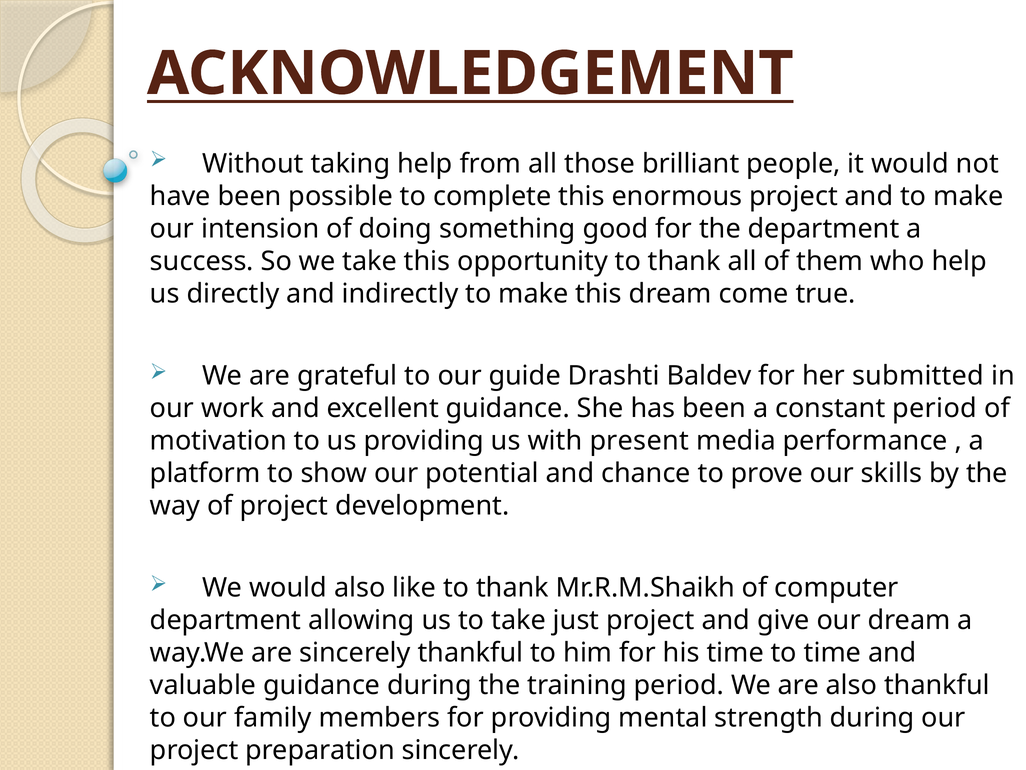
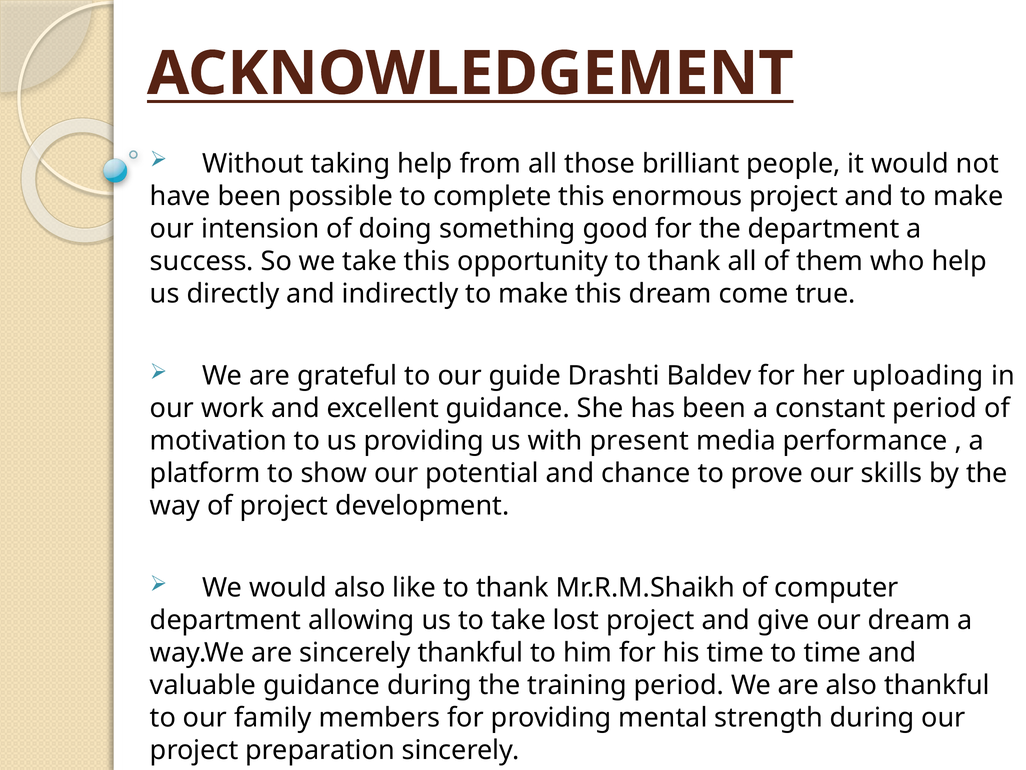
submitted: submitted -> uploading (918, 375)
just: just -> lost (576, 620)
